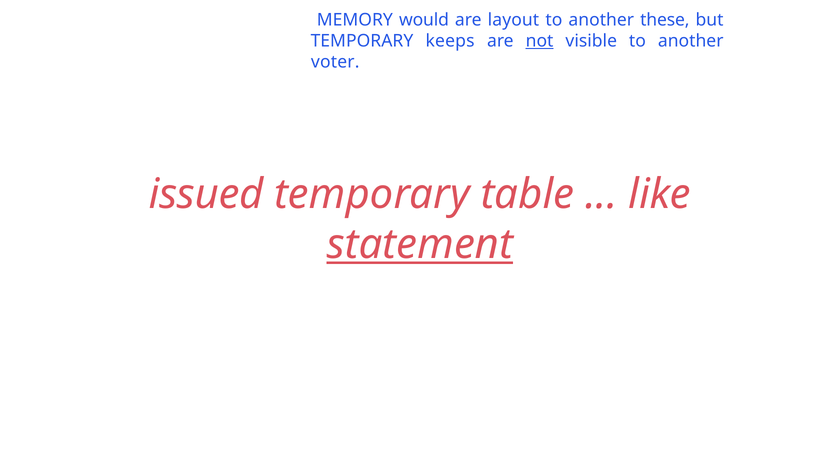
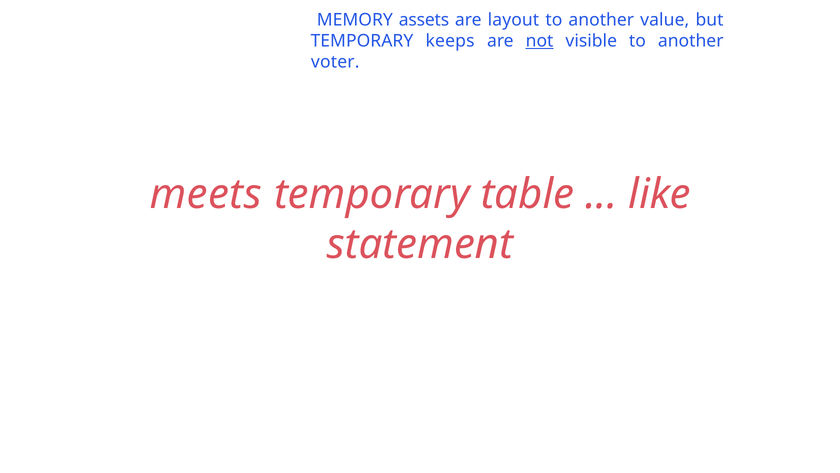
would: would -> assets (424, 20)
these: these -> value (665, 20)
issued: issued -> meets (206, 194)
statement underline: present -> none (420, 244)
